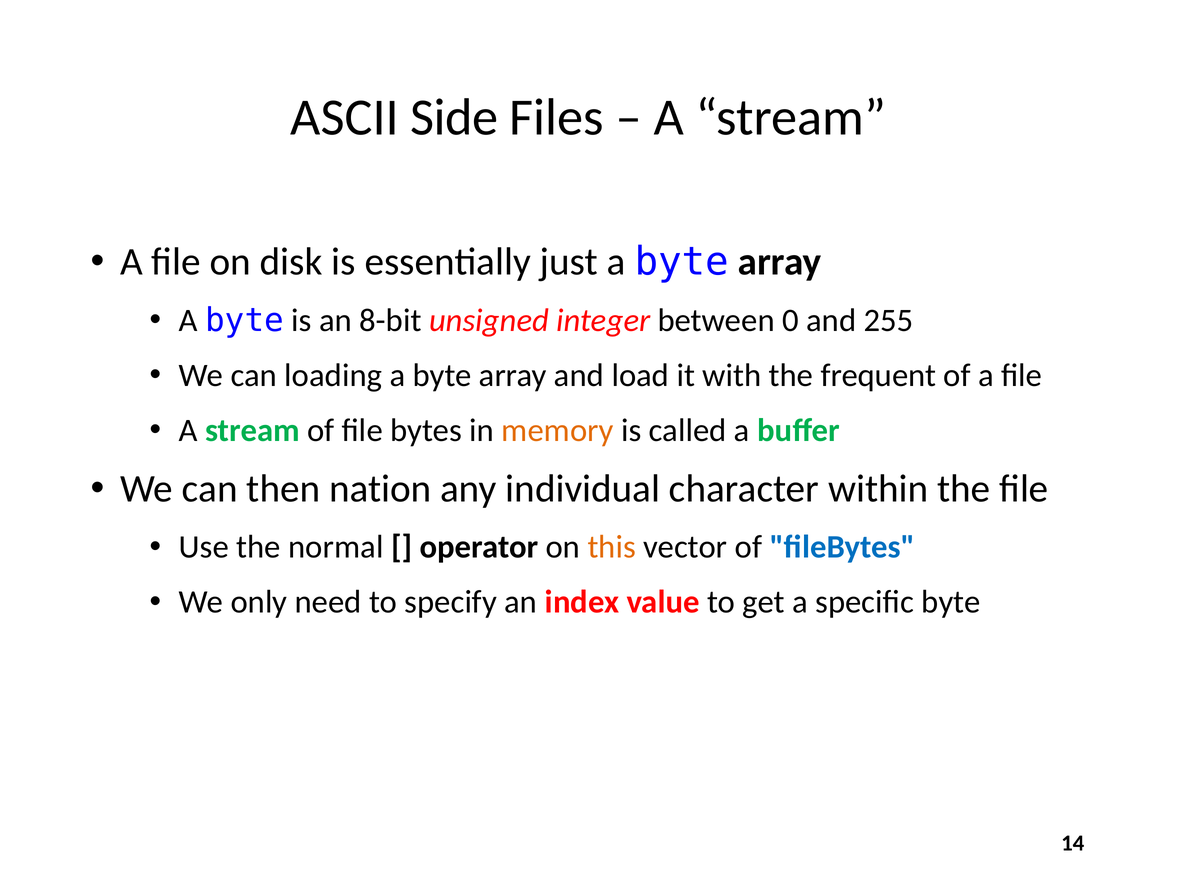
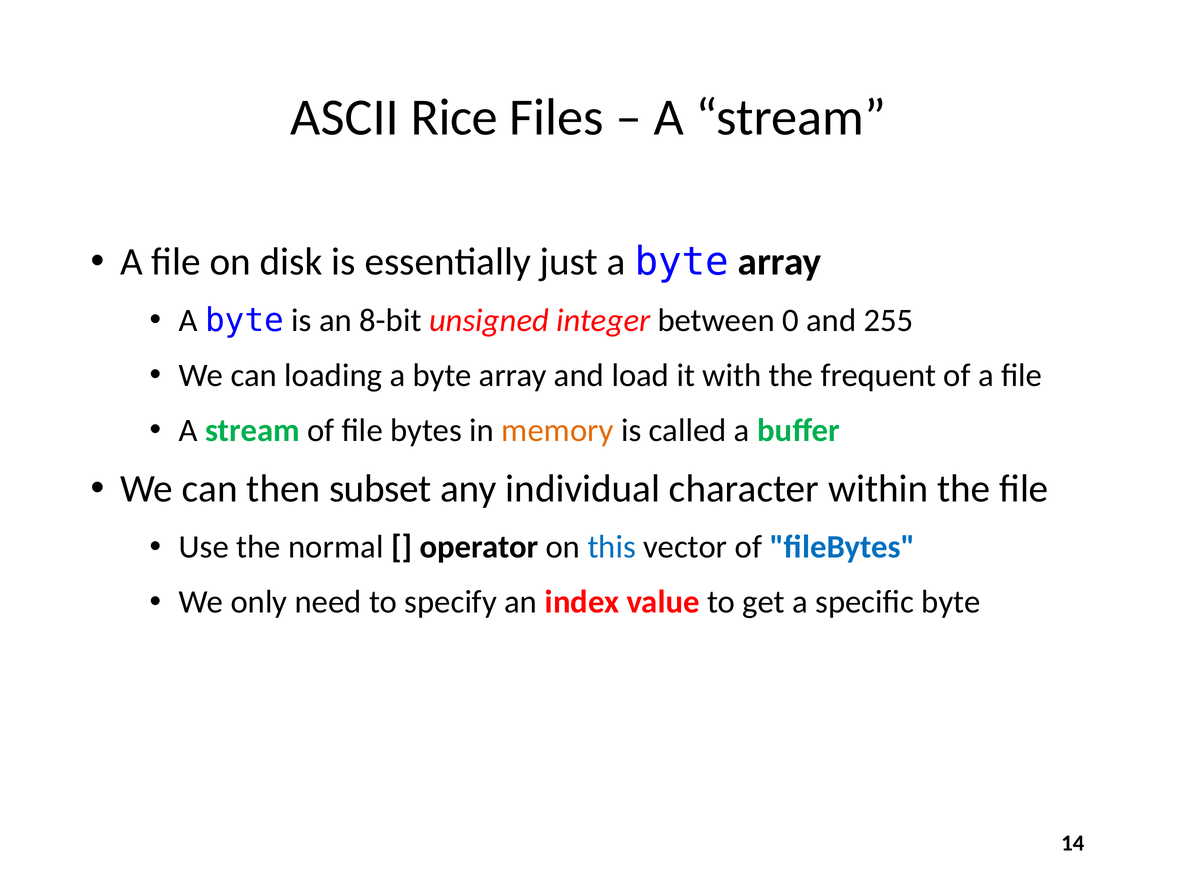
Side: Side -> Rice (454, 118)
nation: nation -> subset (380, 489)
this colour: orange -> blue (612, 547)
